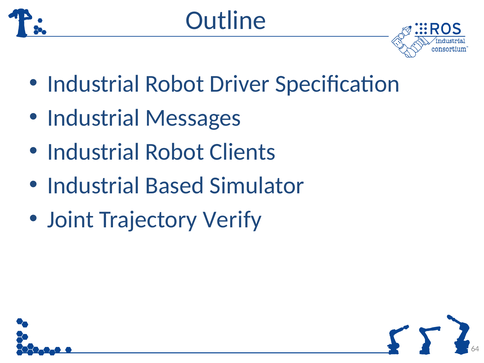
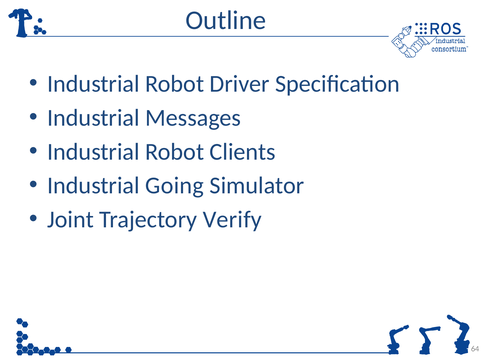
Based: Based -> Going (175, 186)
